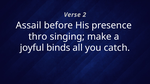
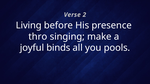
Assail: Assail -> Living (29, 25)
catch: catch -> pools (117, 48)
